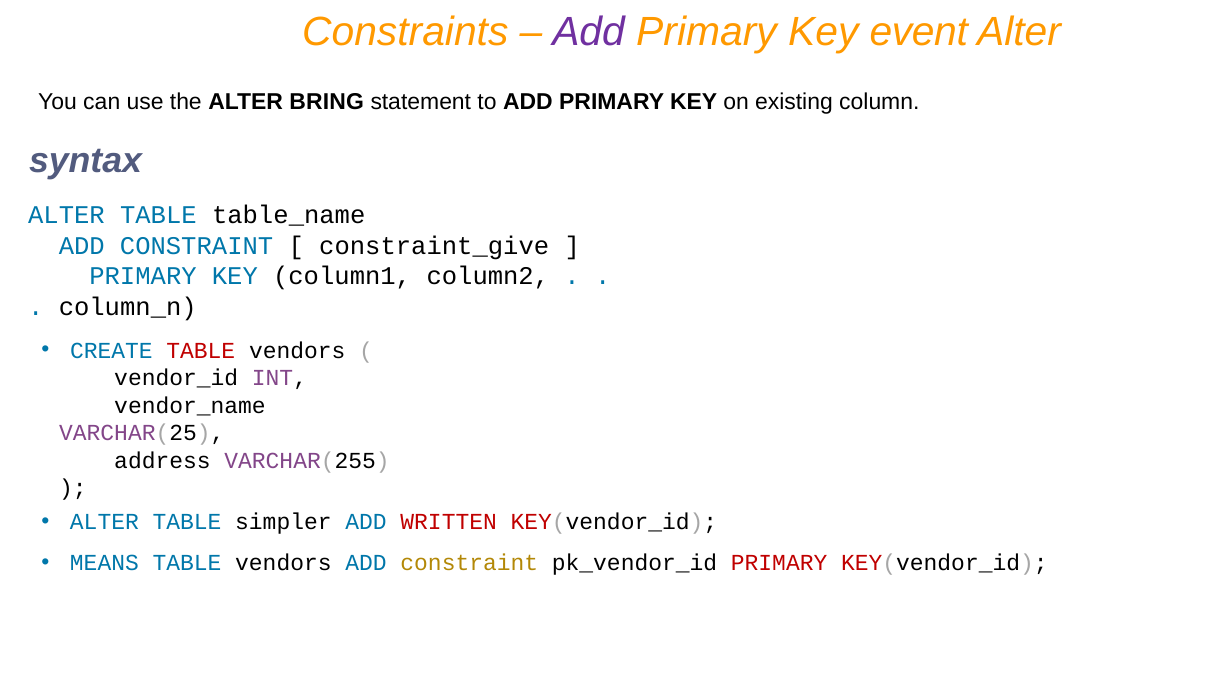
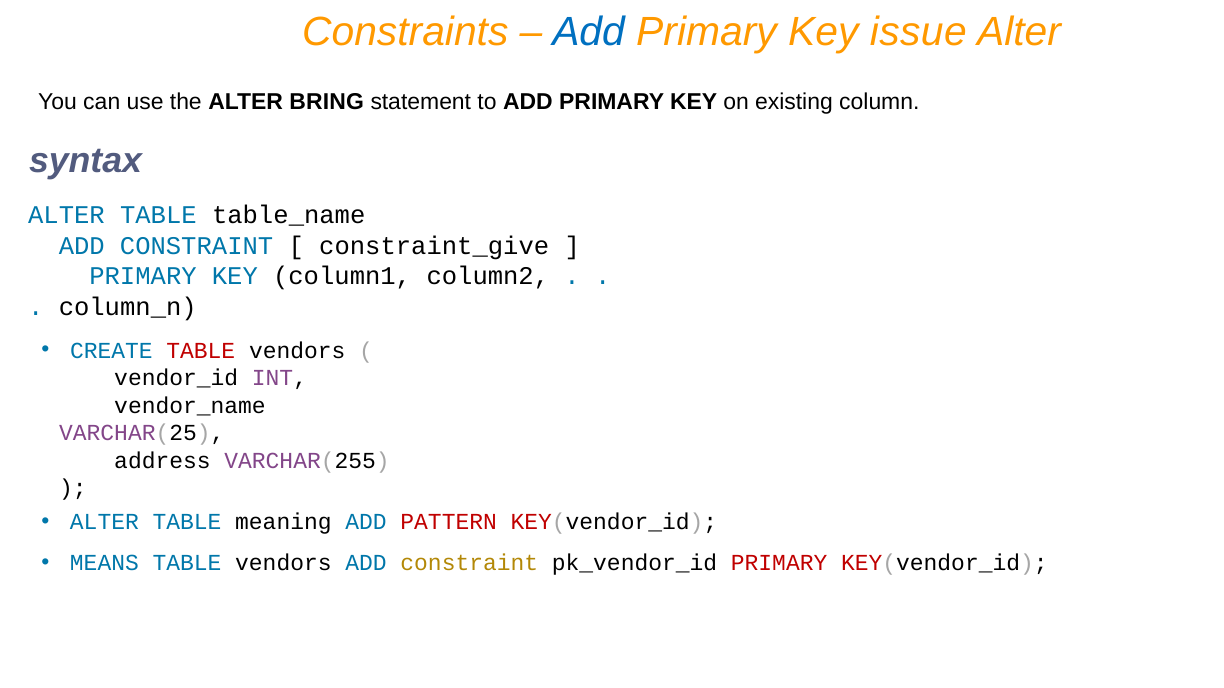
Add colour: purple -> blue (589, 32)
event: event -> issue (918, 32)
simpler: simpler -> meaning (283, 522)
WRITTEN: WRITTEN -> PATTERN (449, 522)
